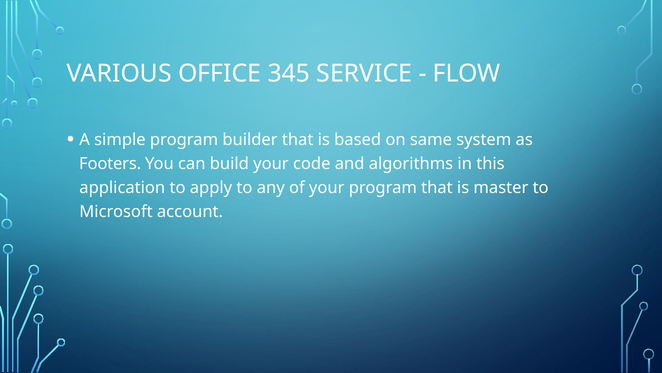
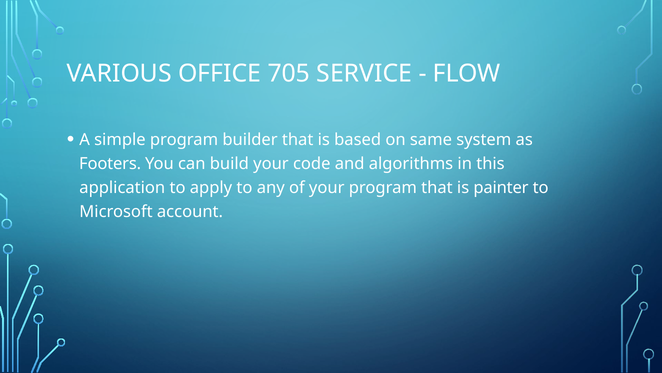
345: 345 -> 705 (289, 74)
master: master -> painter (501, 187)
